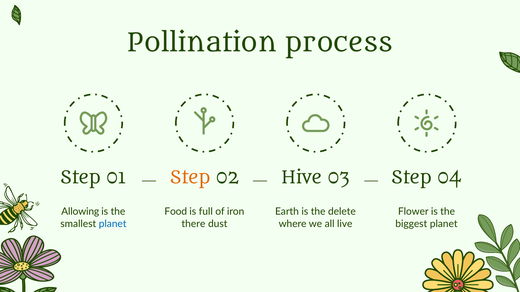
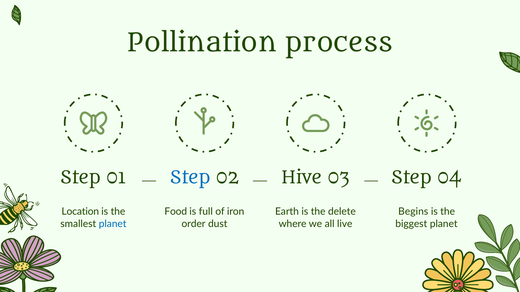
Step colour: orange -> blue (190, 178)
Allowing: Allowing -> Location (80, 212)
Flower: Flower -> Begins (413, 212)
there: there -> order (194, 224)
